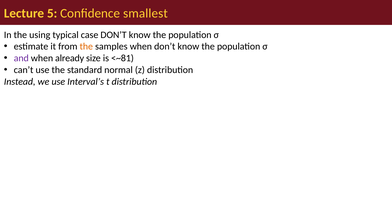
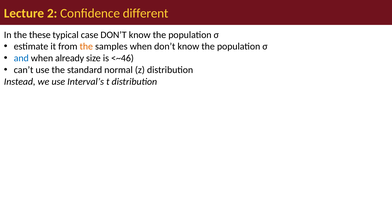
5: 5 -> 2 (52, 13)
smallest: smallest -> different (146, 13)
using: using -> these (40, 35)
and colour: purple -> blue (21, 58)
<~81: <~81 -> <~46 (122, 58)
